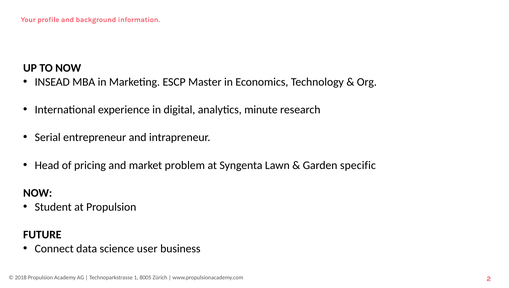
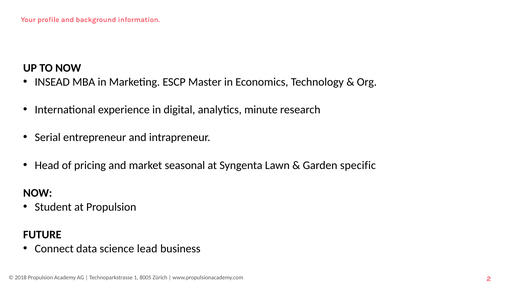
problem: problem -> seasonal (185, 165)
user: user -> lead (147, 249)
